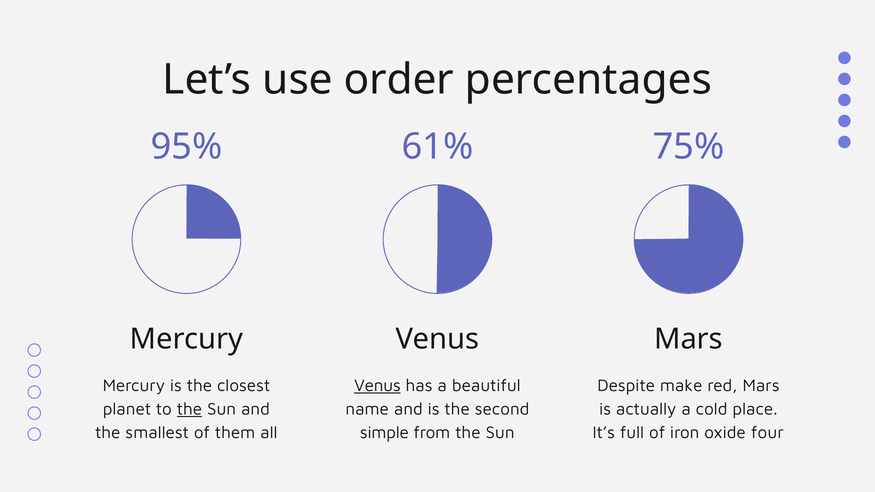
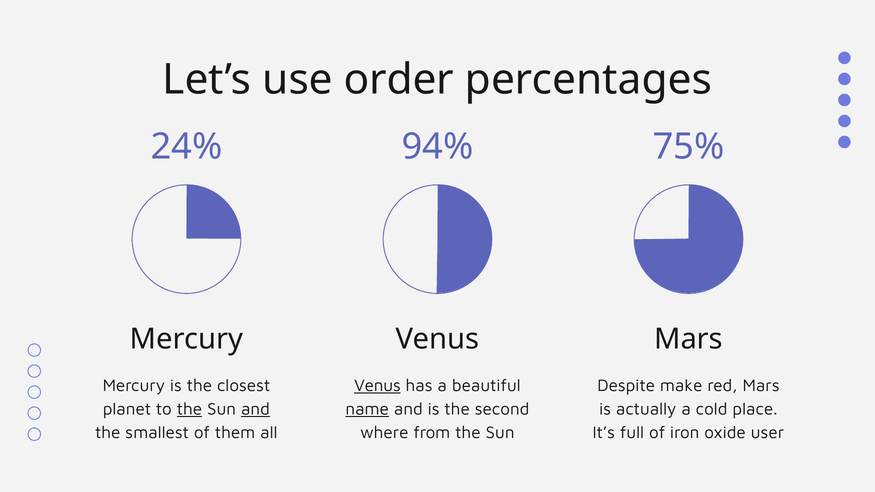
95%: 95% -> 24% (186, 147)
61%: 61% -> 94% (438, 147)
and underline: none -> present (255, 409)
name underline: none -> present (367, 409)
simple: simple -> where (384, 433)
four: four -> user (767, 433)
